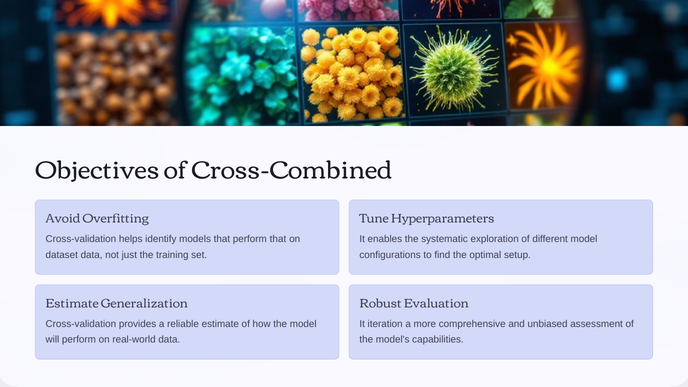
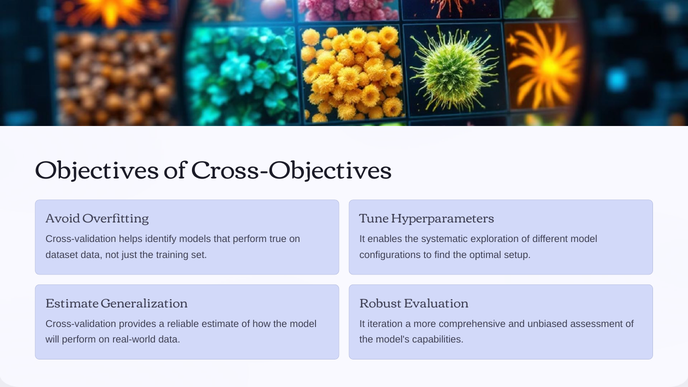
Cross-Combined: Cross-Combined -> Cross-Objectives (292, 170)
perform that: that -> true (278, 239)
